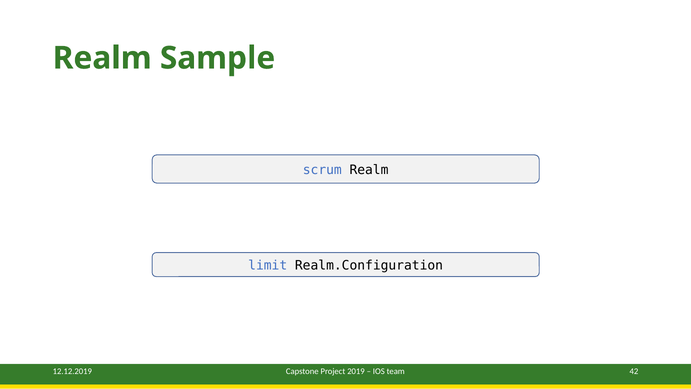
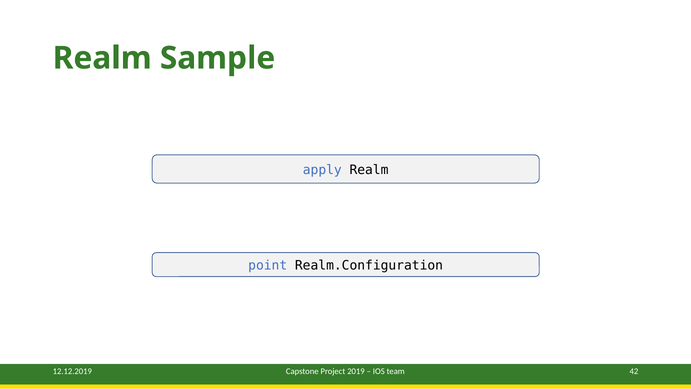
scrum: scrum -> apply (322, 170)
limit: limit -> point (268, 265)
